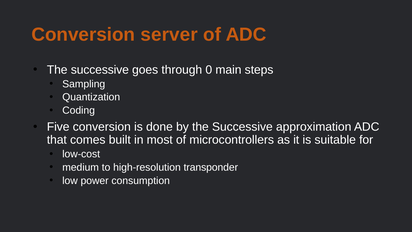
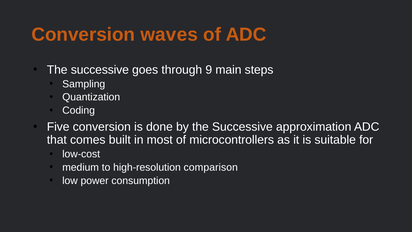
server: server -> waves (169, 35)
0: 0 -> 9 (209, 70)
transponder: transponder -> comparison (211, 167)
